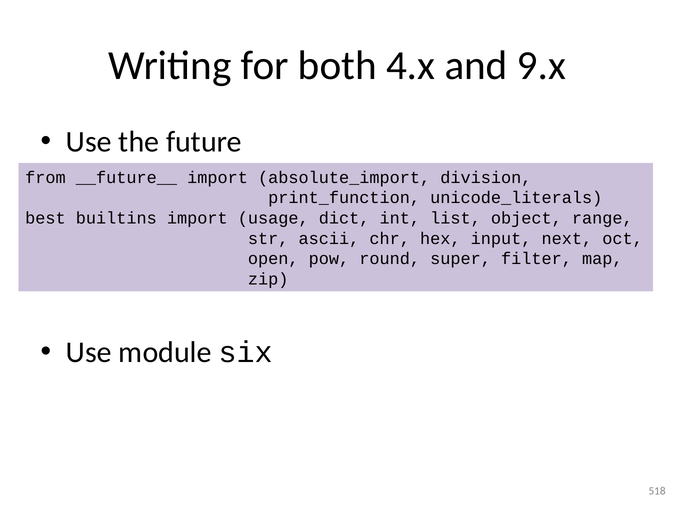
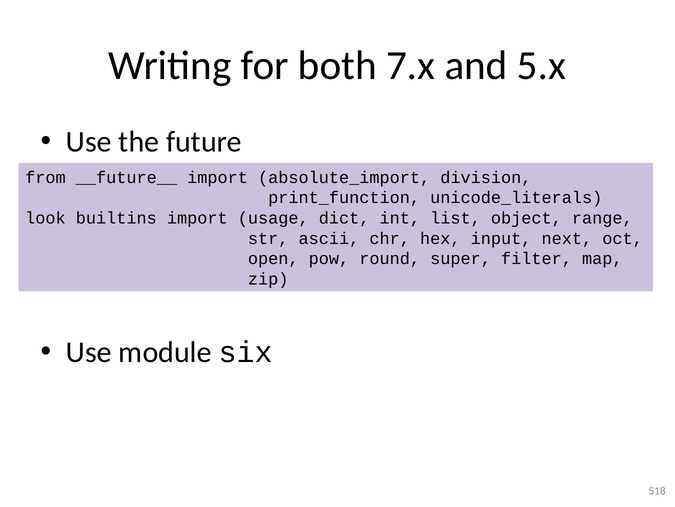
4.x: 4.x -> 7.x (411, 65)
9.x: 9.x -> 5.x (541, 65)
best: best -> look (45, 218)
